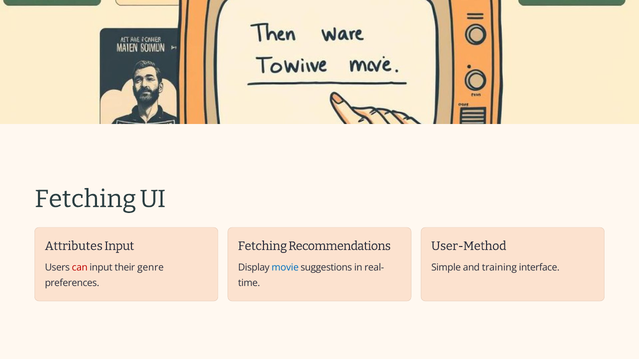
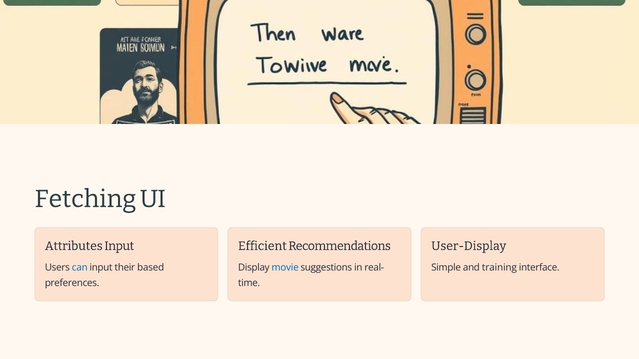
Fetching: Fetching -> Efficient (262, 246)
User-Method: User-Method -> User-Display (469, 246)
can colour: red -> blue (80, 268)
genre: genre -> based (151, 268)
